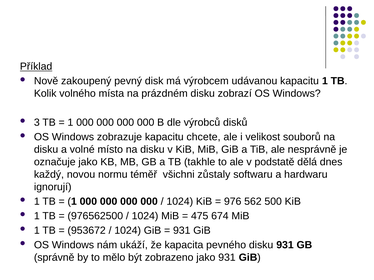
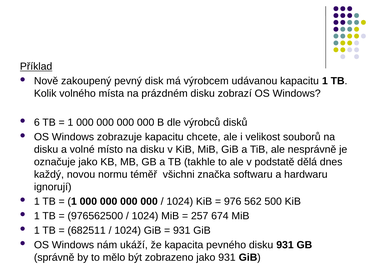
3: 3 -> 6 (37, 123)
zůstaly: zůstaly -> značka (214, 175)
475: 475 -> 257 (200, 216)
953672: 953672 -> 682511 (87, 231)
